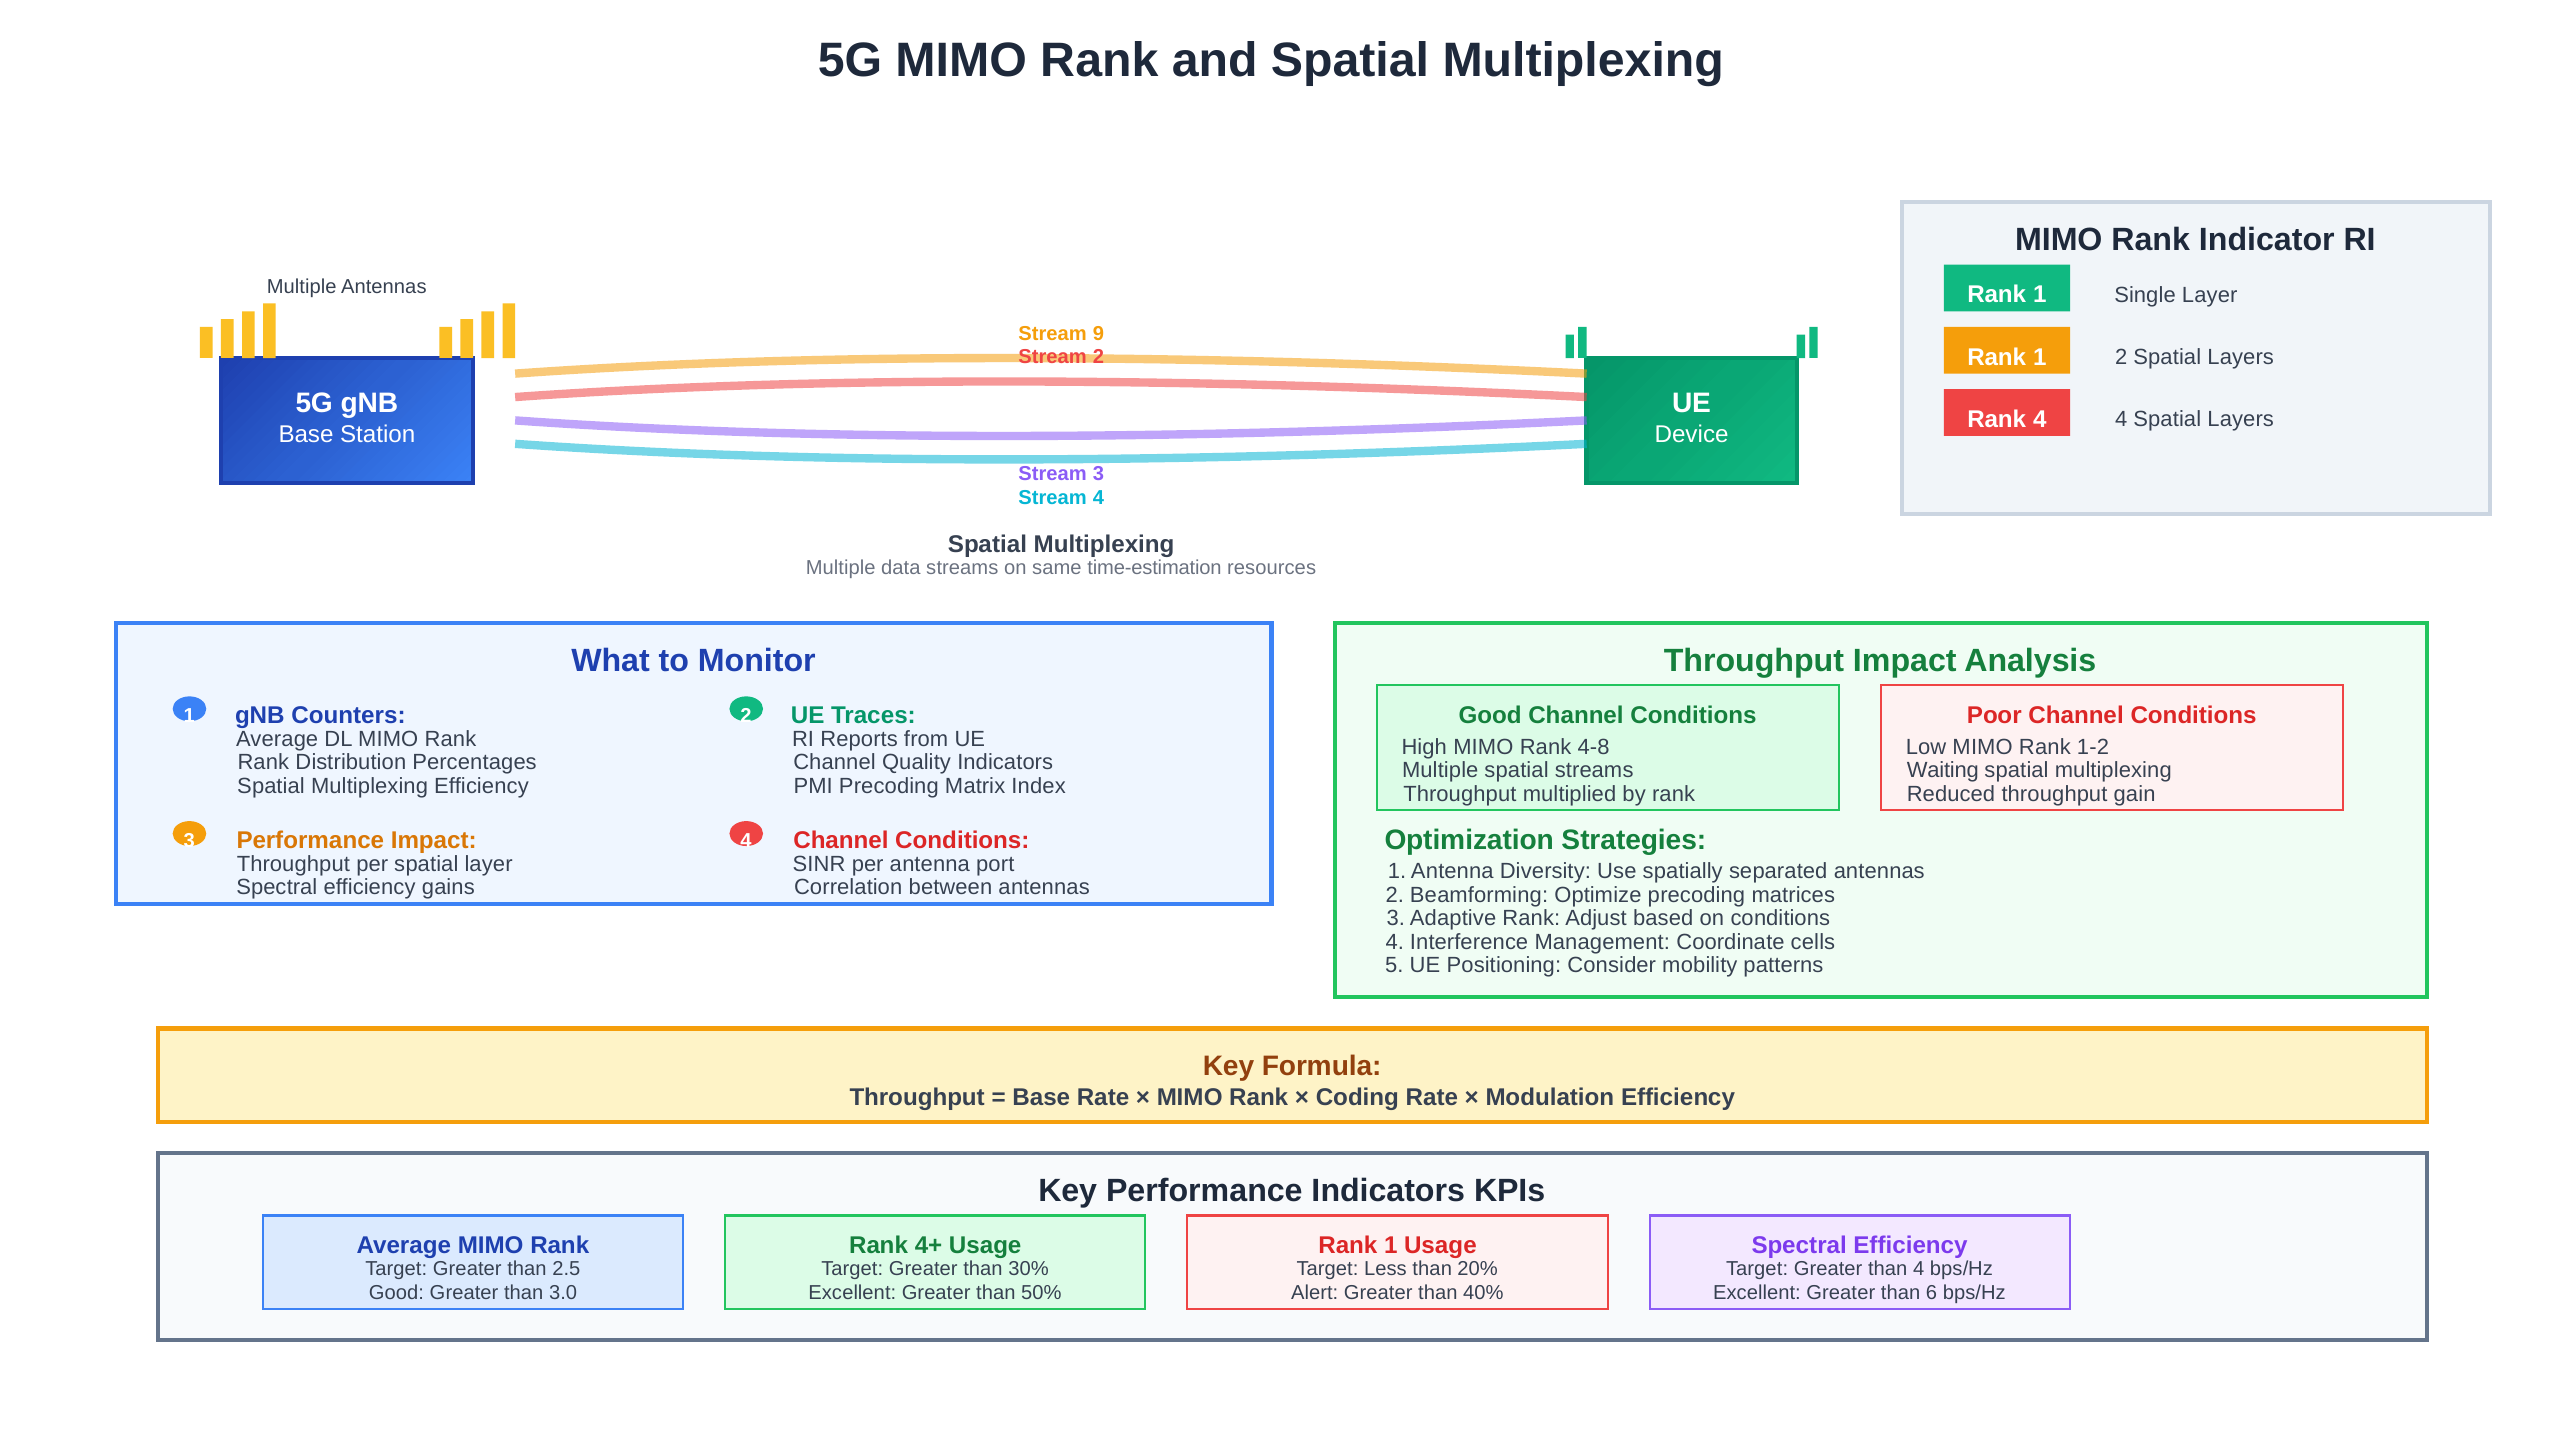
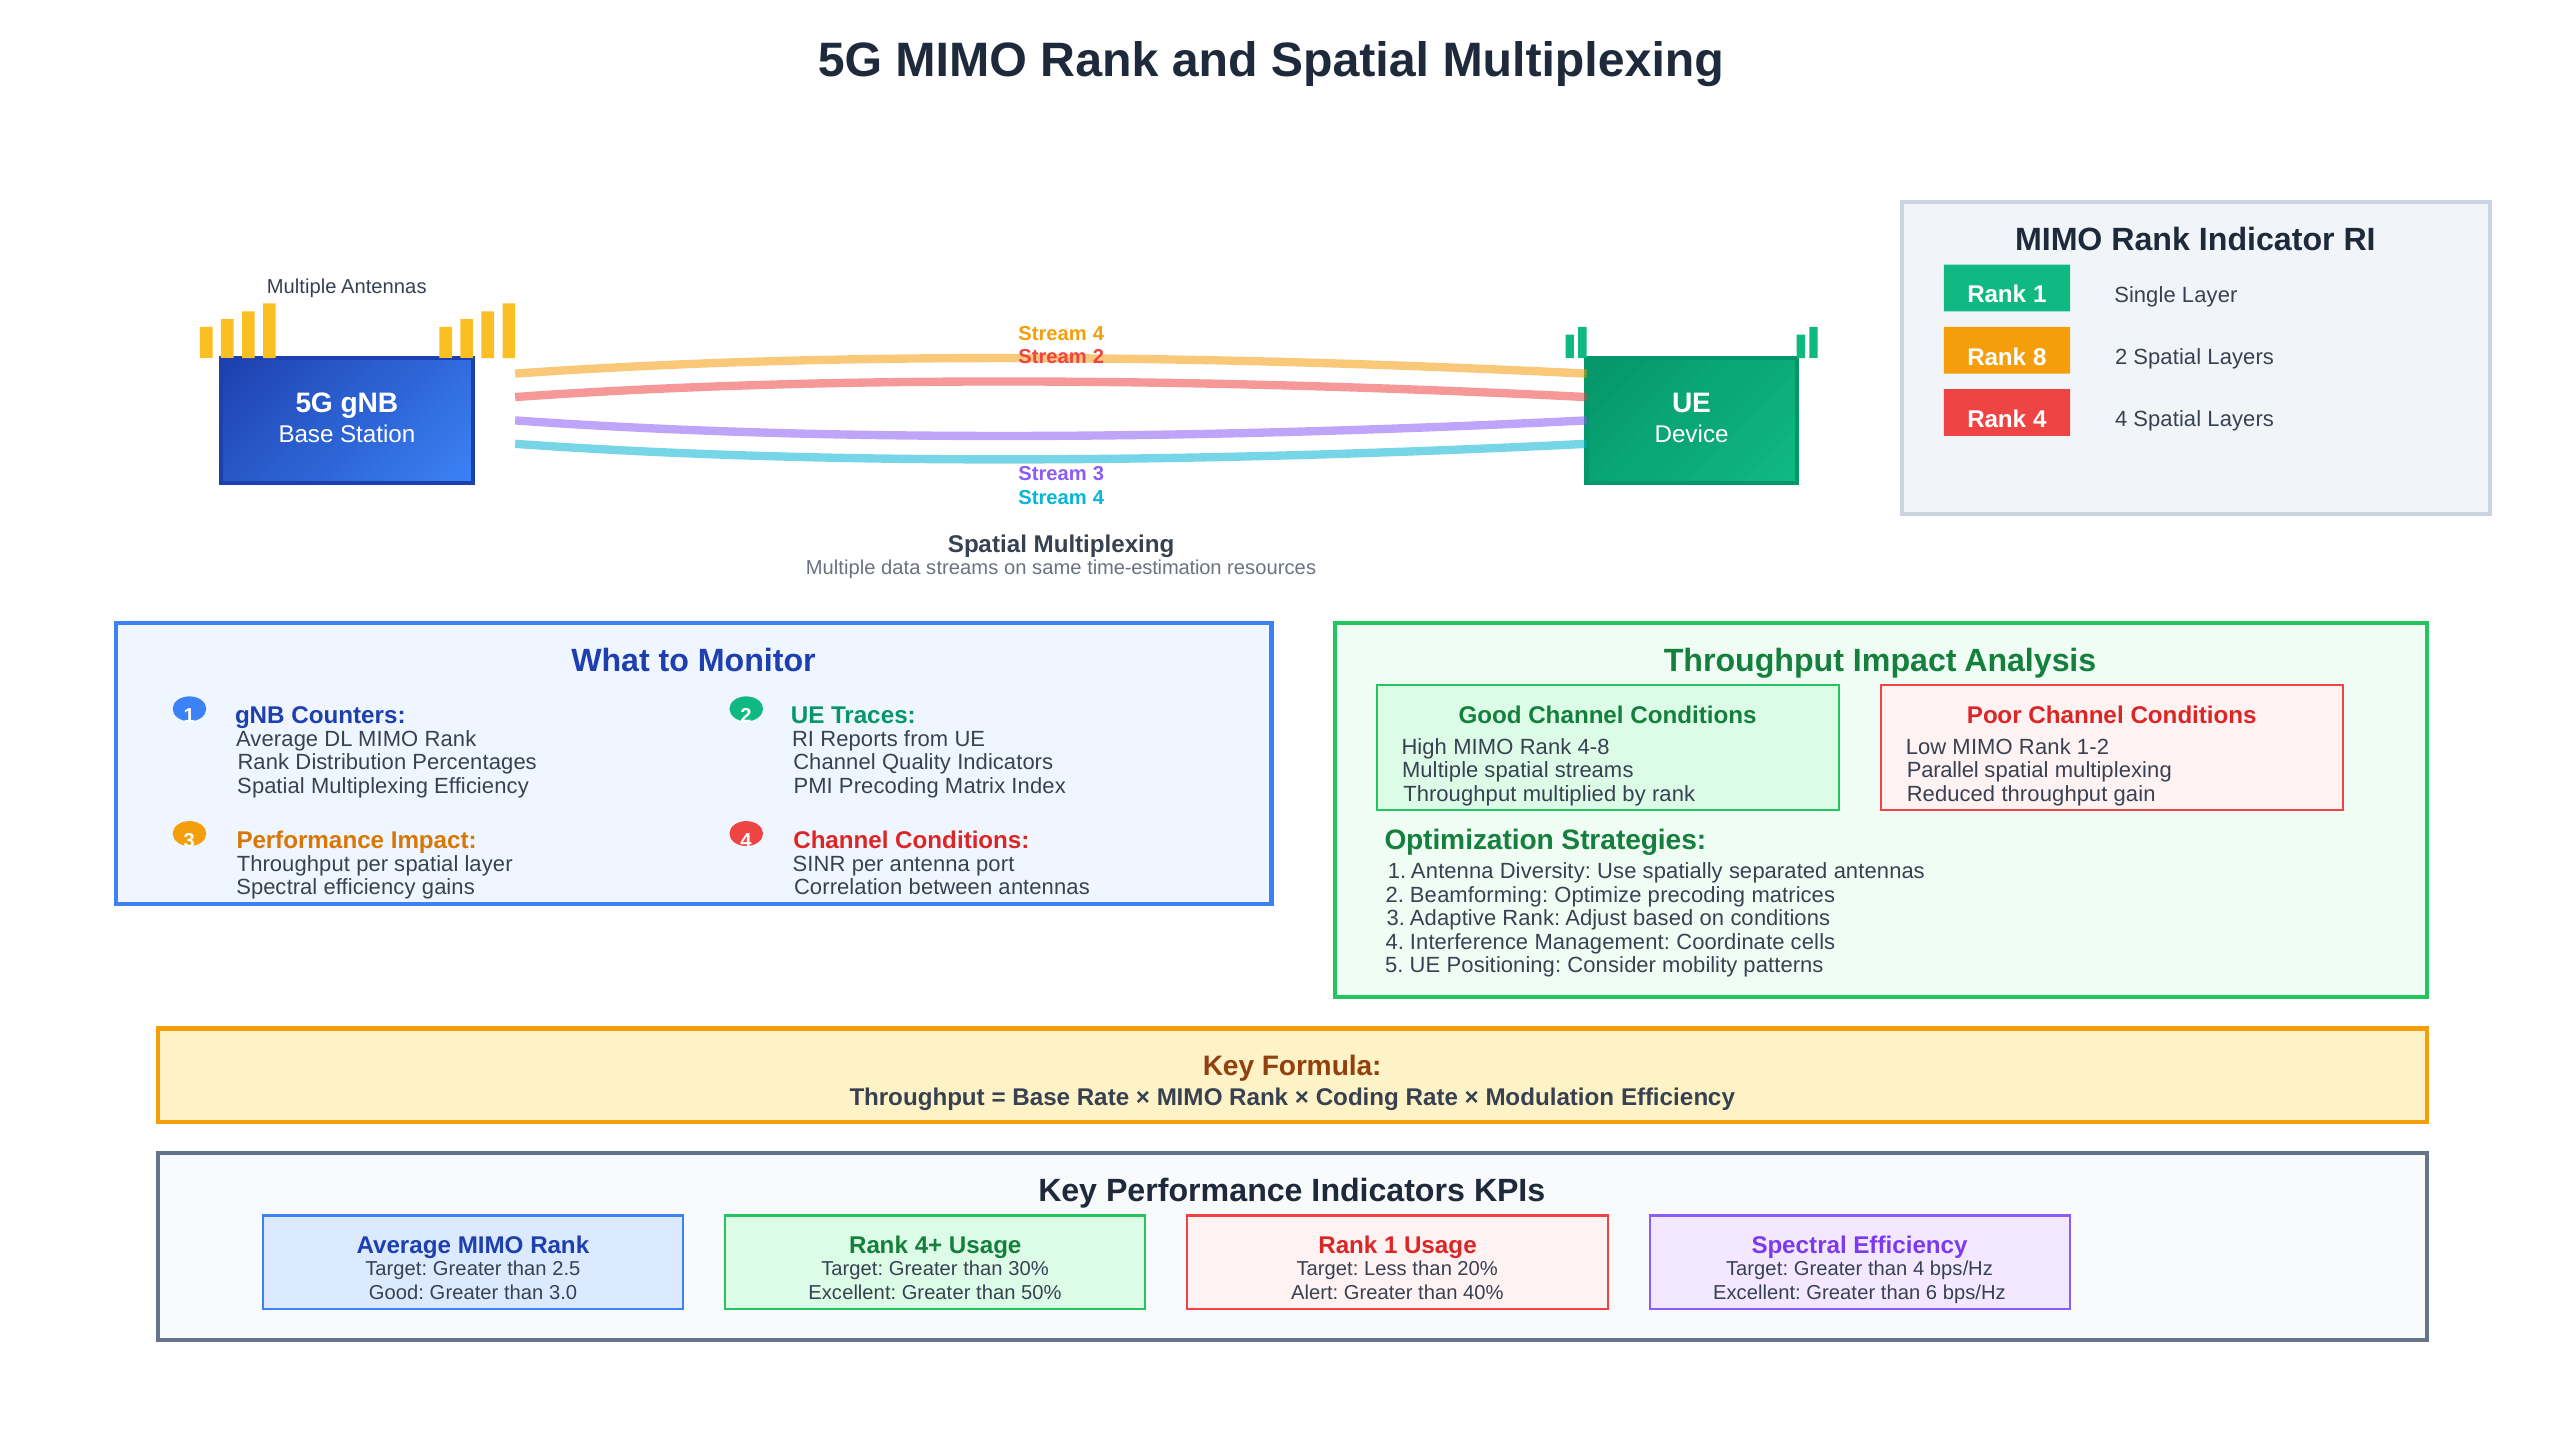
9: 9 -> 4 (1098, 334)
1: 1 -> 8 (2040, 357)
Waiting: Waiting -> Parallel (1943, 770)
